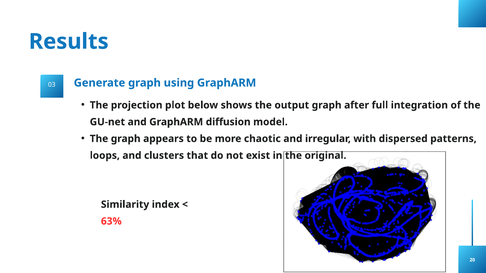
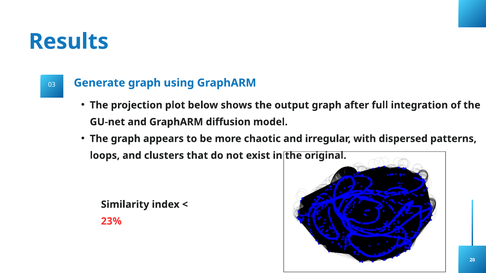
63%: 63% -> 23% (111, 222)
